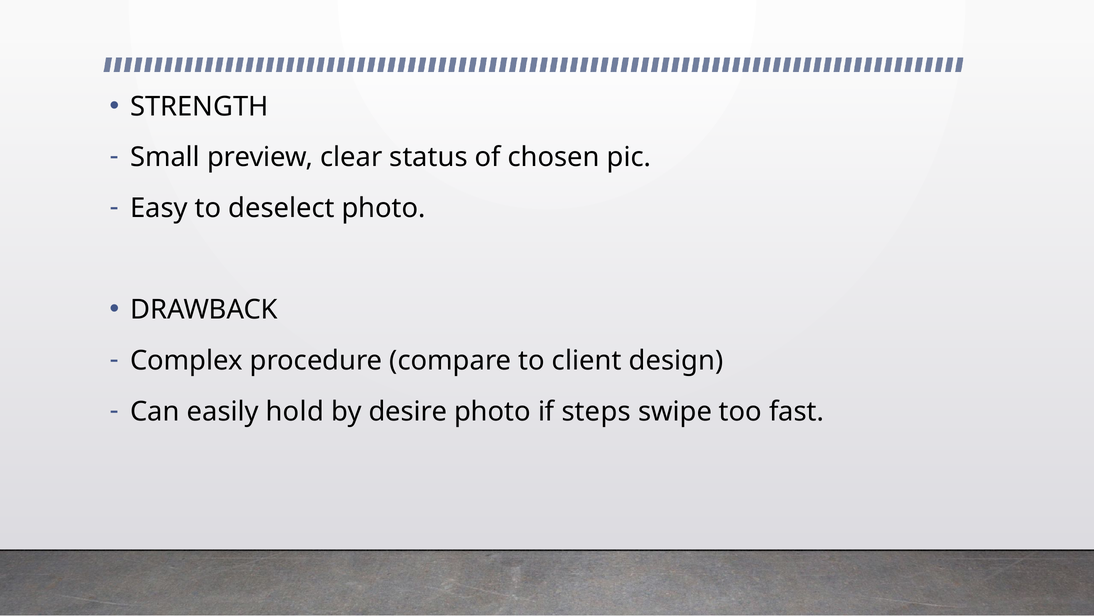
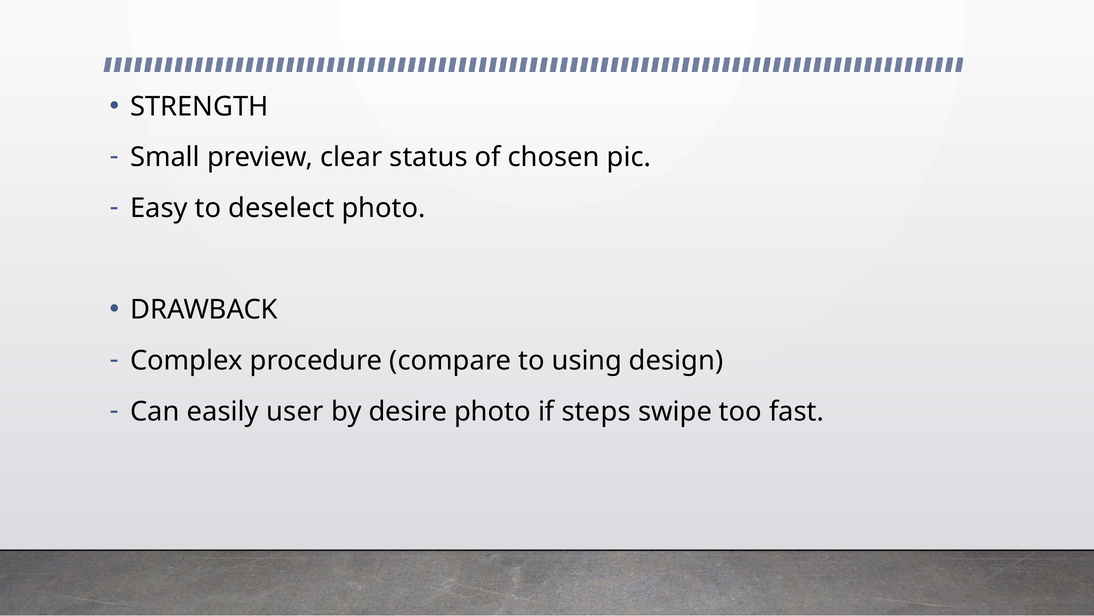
client: client -> using (587, 360)
hold: hold -> user (295, 411)
